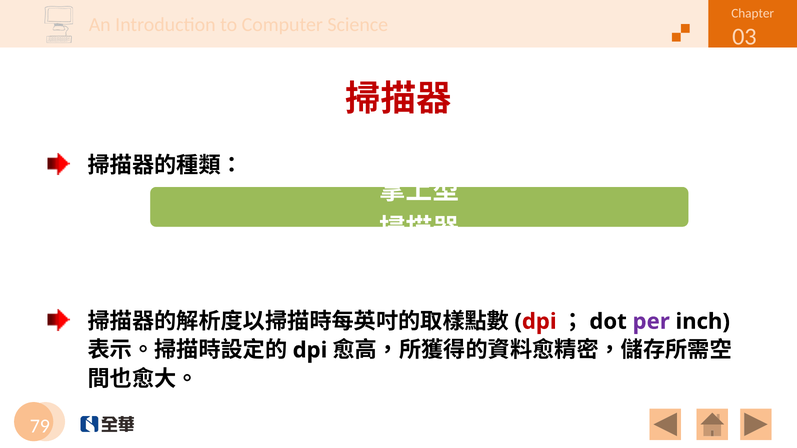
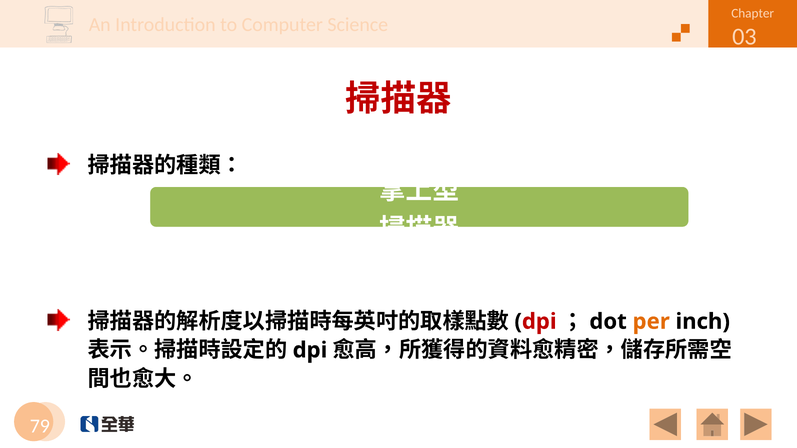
per colour: purple -> orange (651, 322)
